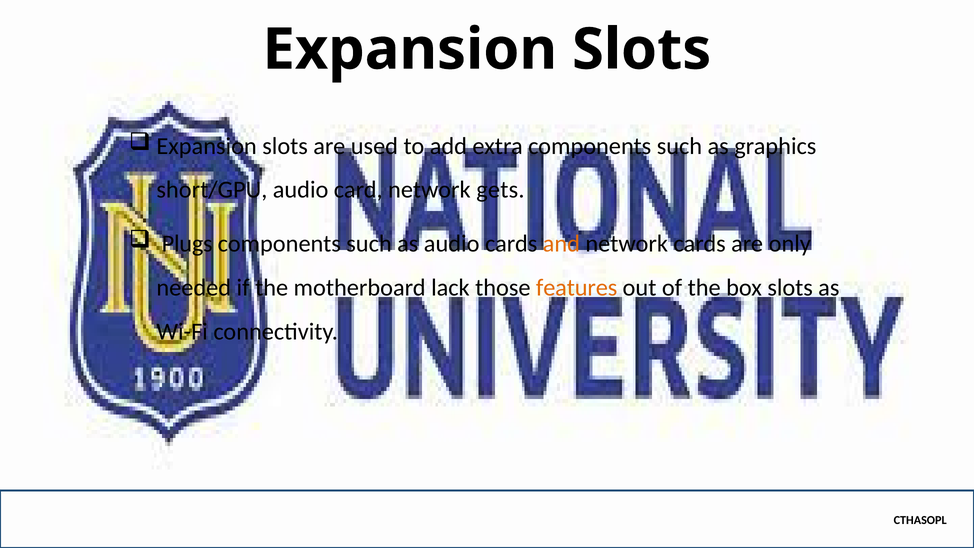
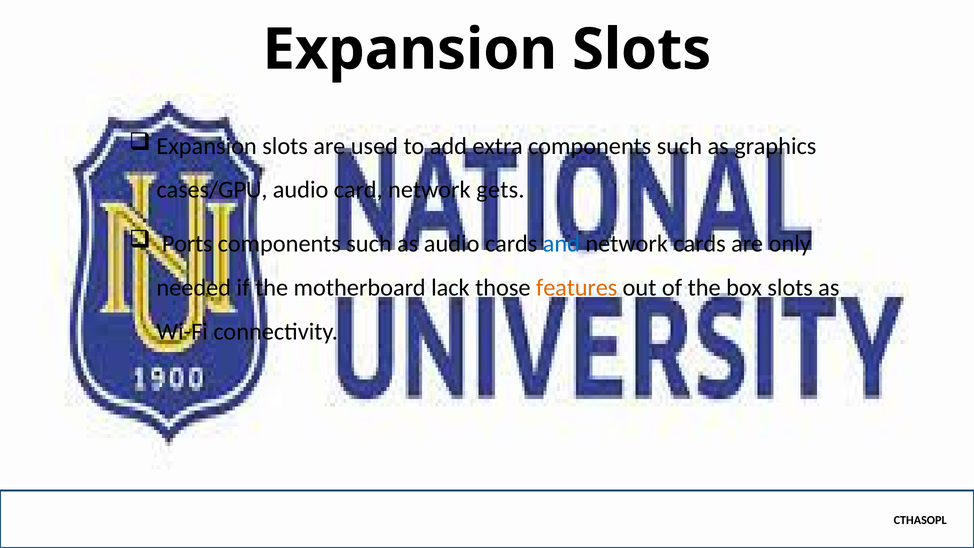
short/GPU: short/GPU -> cases/GPU (212, 190)
Plugs: Plugs -> Ports (187, 244)
and colour: orange -> blue (561, 244)
